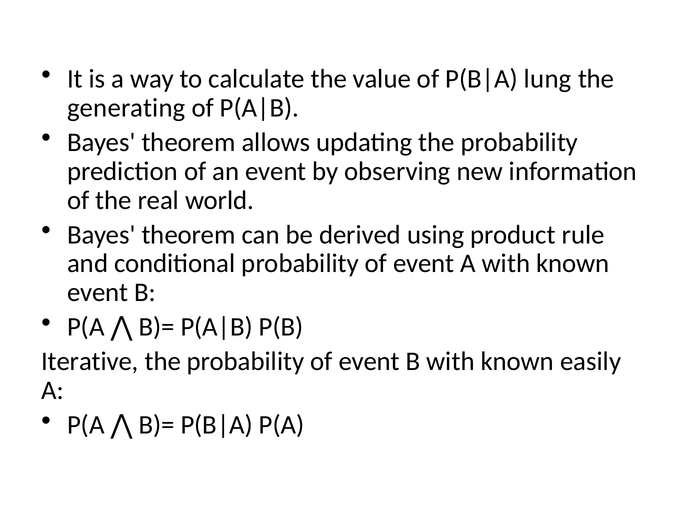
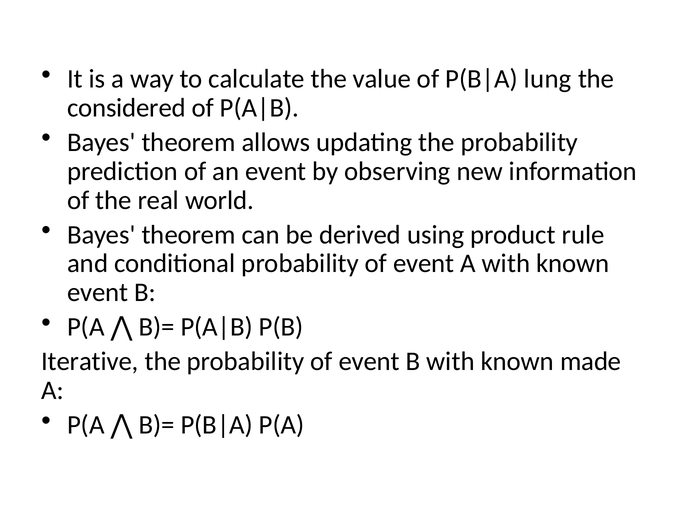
generating: generating -> considered (127, 108)
easily: easily -> made (591, 361)
